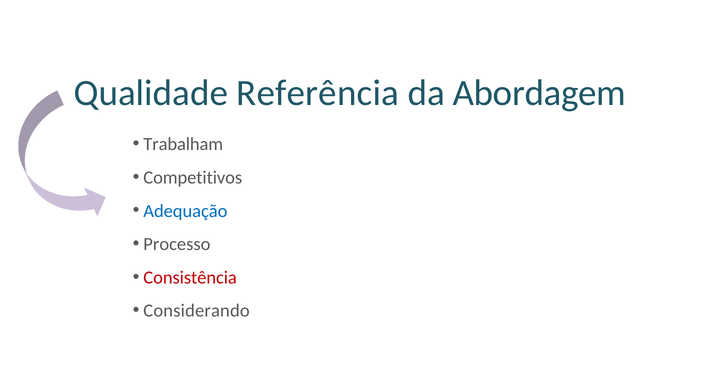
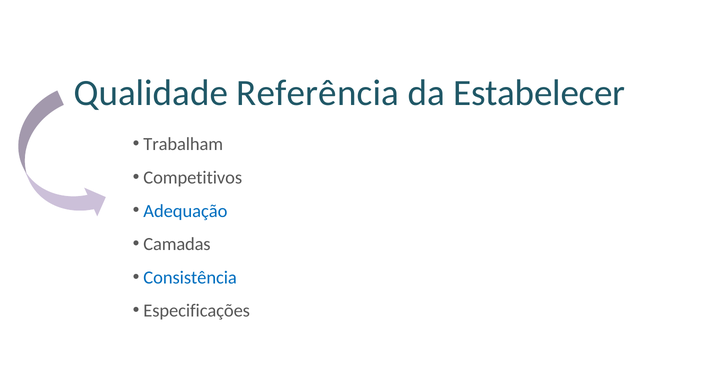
Abordagem: Abordagem -> Estabelecer (539, 93)
Processo: Processo -> Camadas (177, 245)
Consistência colour: red -> blue (190, 278)
Considerando: Considerando -> Especificações (197, 311)
